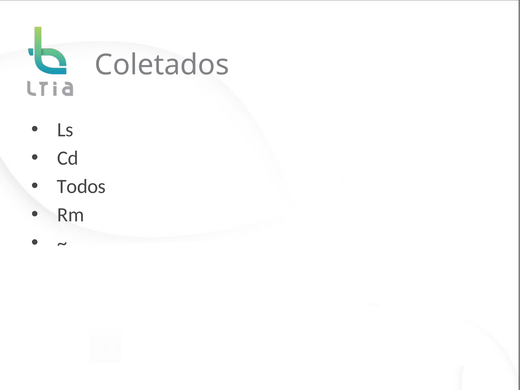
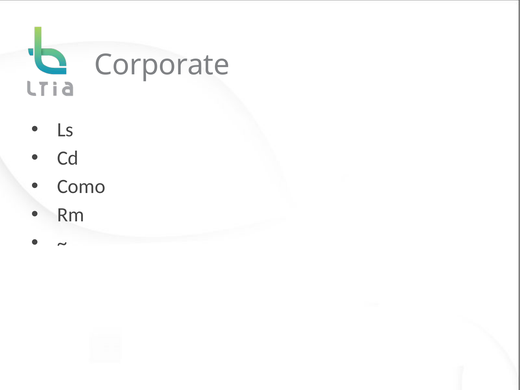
Coletados: Coletados -> Corporate (162, 65)
Todos: Todos -> Como (81, 187)
